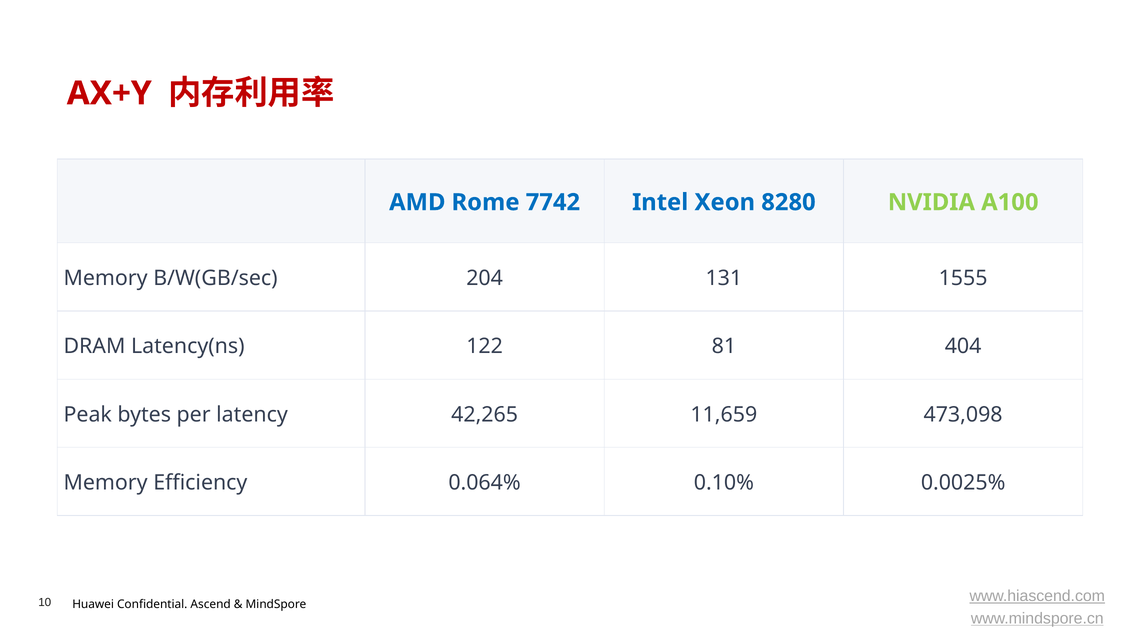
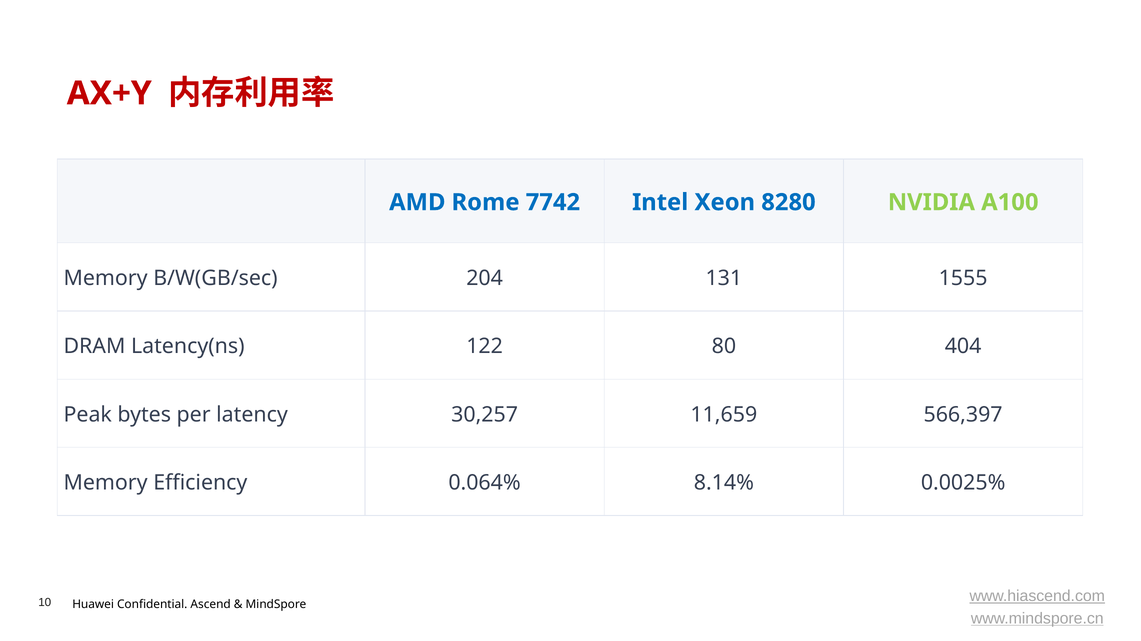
81: 81 -> 80 (724, 347)
42,265: 42,265 -> 30,257 (485, 415)
473,098: 473,098 -> 566,397 (963, 415)
0.10%: 0.10% -> 8.14% (724, 483)
